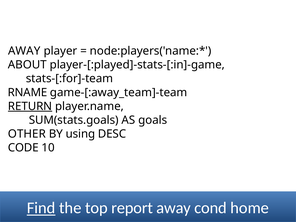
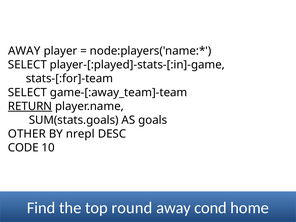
ABOUT: ABOUT -> SELECT (27, 65)
RNAME: RNAME -> SELECT (27, 92)
using: using -> nrepl (80, 134)
Find underline: present -> none (41, 208)
report: report -> round (132, 208)
